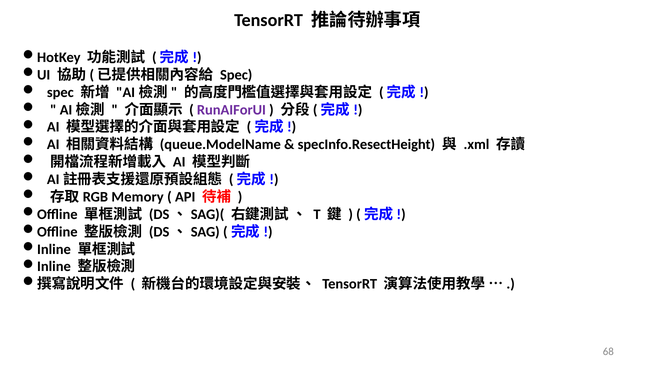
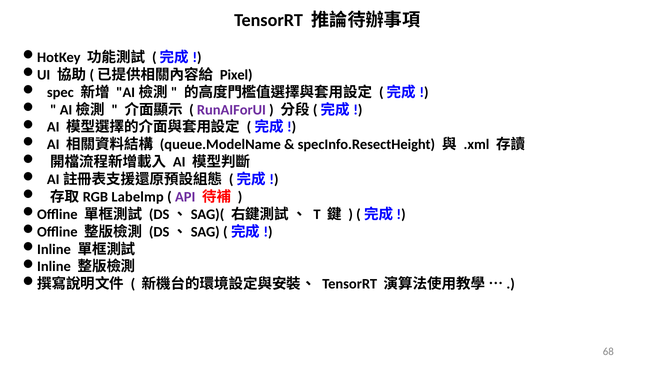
Spec: Spec -> Pixel (236, 75)
Memory: Memory -> Labelmp (138, 197)
API colour: black -> purple (185, 197)
